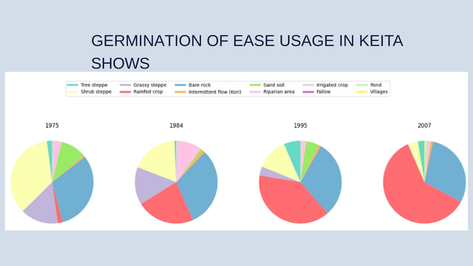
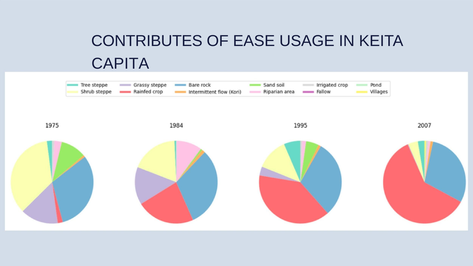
GERMINATION: GERMINATION -> CONTRIBUTES (147, 41)
SHOWS: SHOWS -> CAPITA (120, 64)
